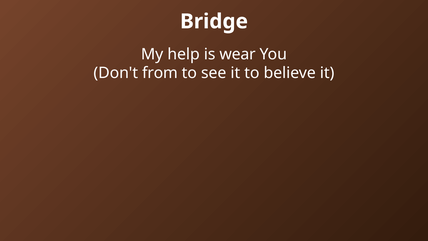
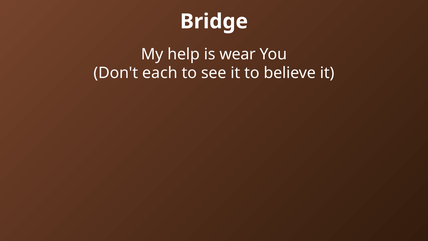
from: from -> each (160, 73)
